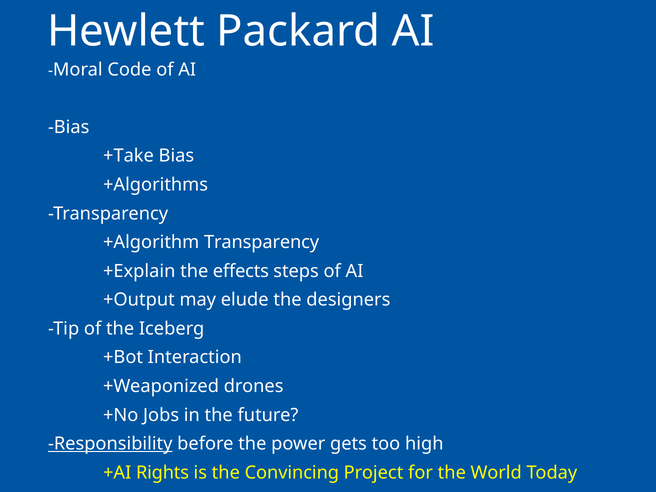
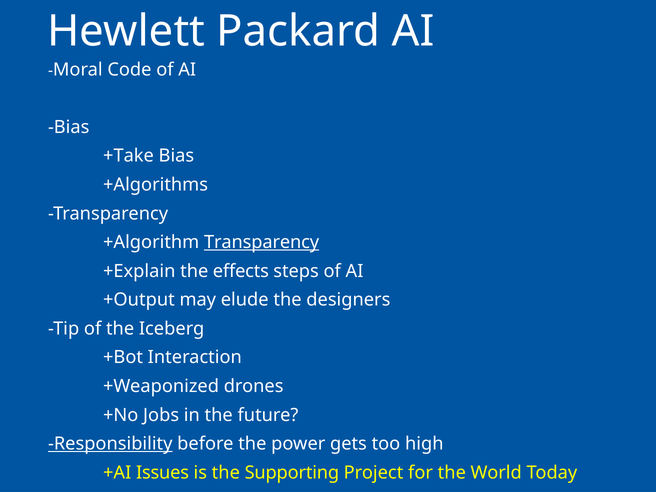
Transparency underline: none -> present (262, 242)
Rights: Rights -> Issues (163, 473)
Convincing: Convincing -> Supporting (292, 473)
